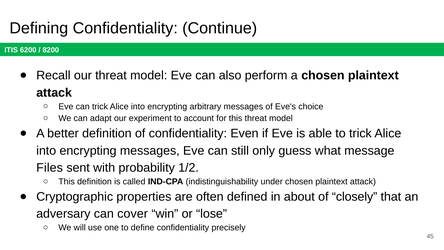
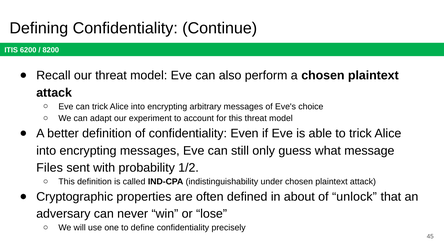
closely: closely -> unlock (354, 197)
cover: cover -> never (133, 214)
